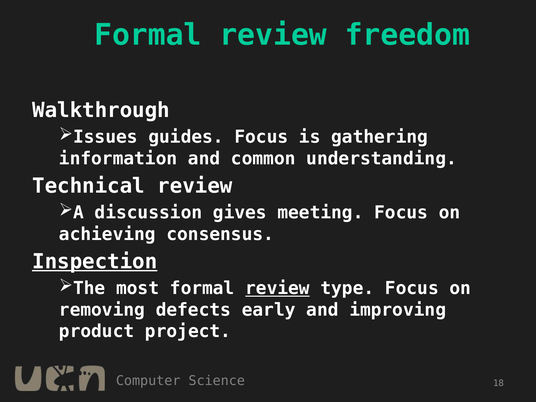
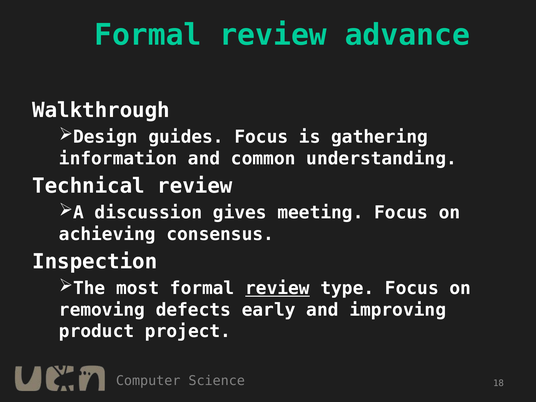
freedom: freedom -> advance (407, 35)
Issues: Issues -> Design (105, 137)
Inspection underline: present -> none (95, 262)
